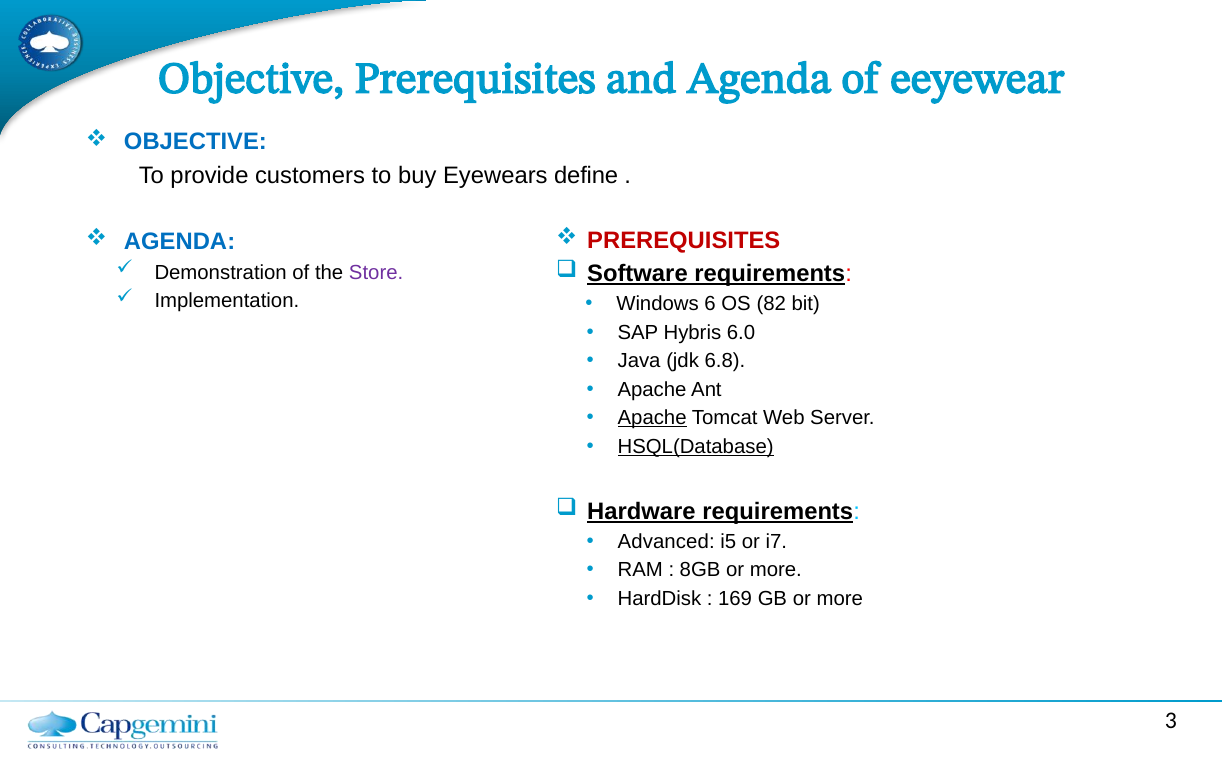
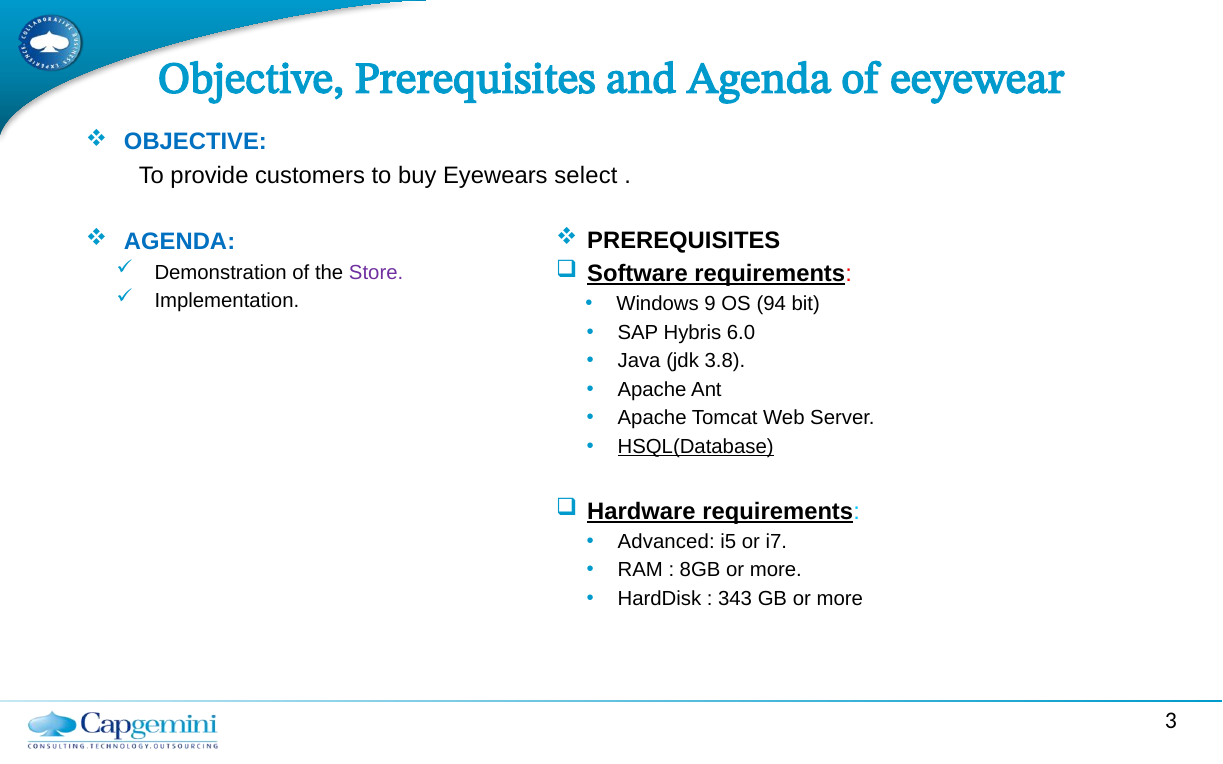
define: define -> select (586, 176)
PREREQUISITES colour: red -> black (684, 240)
6: 6 -> 9 (710, 304)
82: 82 -> 94 (771, 304)
6.8: 6.8 -> 3.8 (725, 361)
Apache underline: present -> none (652, 418)
169: 169 -> 343 (735, 599)
